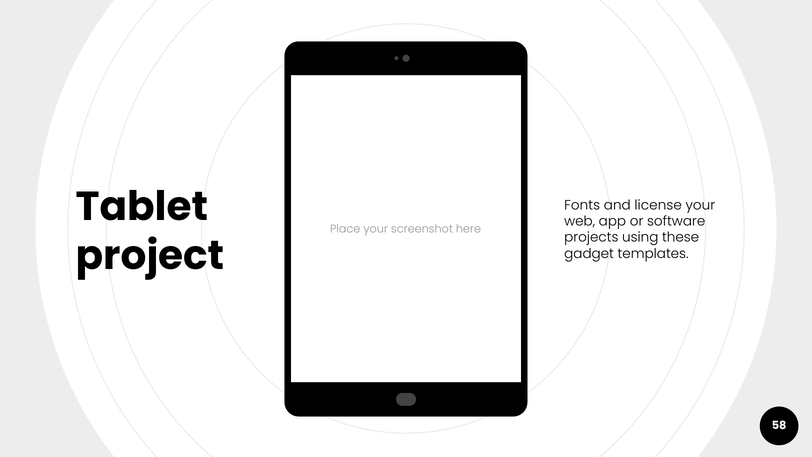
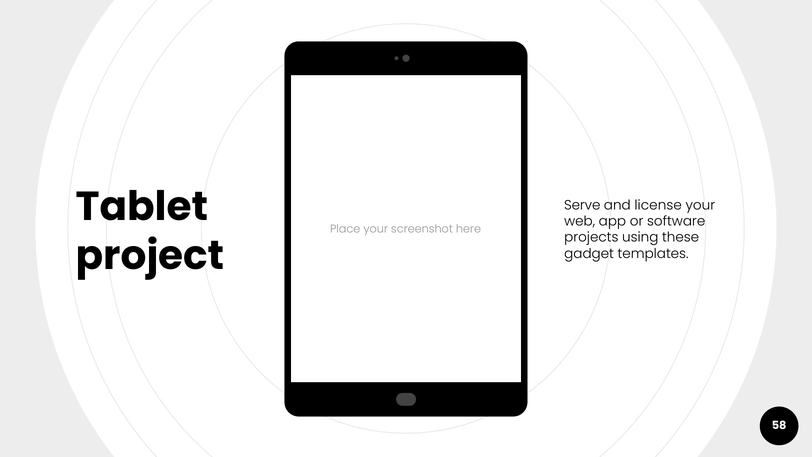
Fonts: Fonts -> Serve (582, 205)
